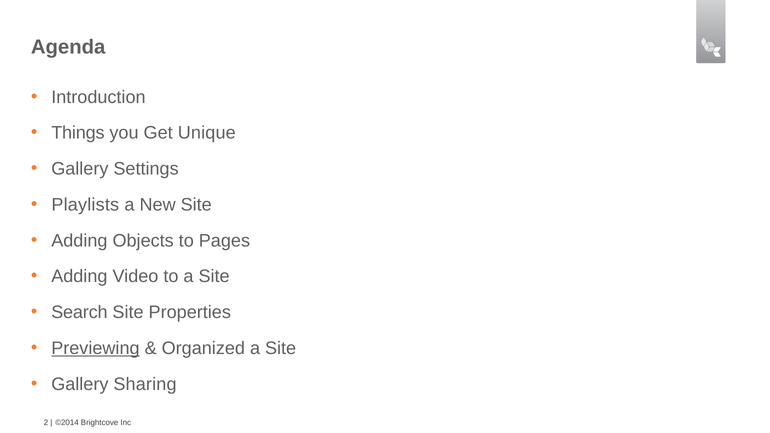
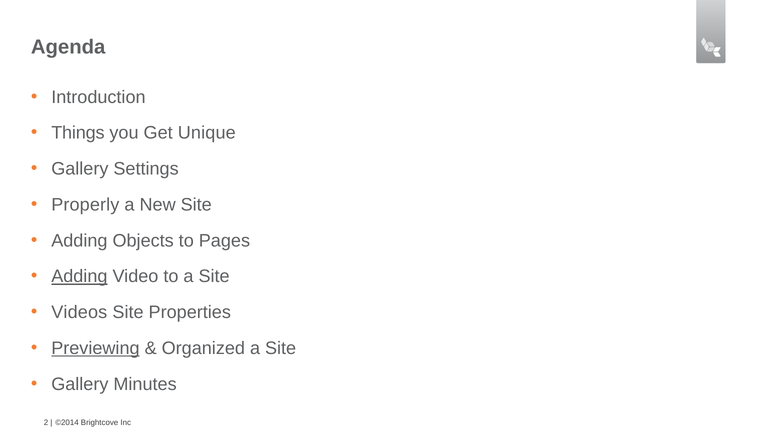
Playlists: Playlists -> Properly (85, 205)
Adding underline: none -> present (79, 277)
Search: Search -> Videos (79, 312)
Sharing: Sharing -> Minutes (145, 384)
